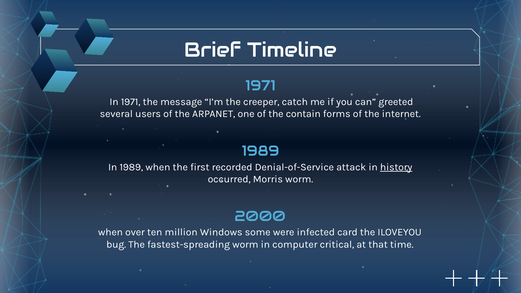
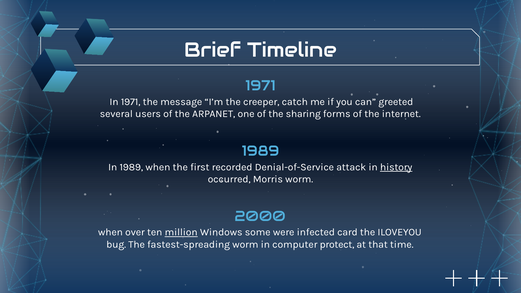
contain: contain -> sharing (303, 114)
million underline: none -> present (181, 232)
critical: critical -> protect (337, 245)
